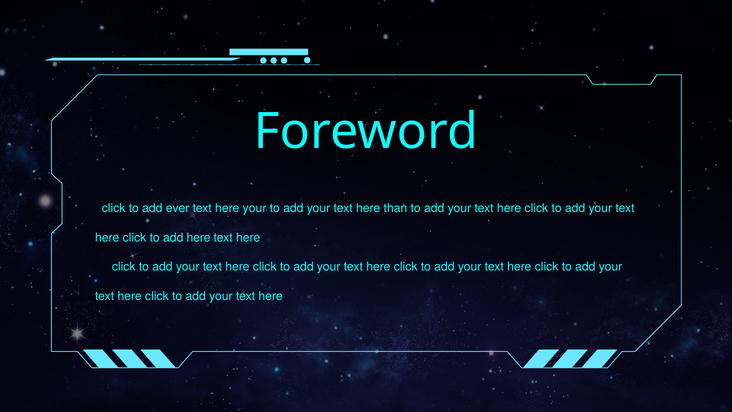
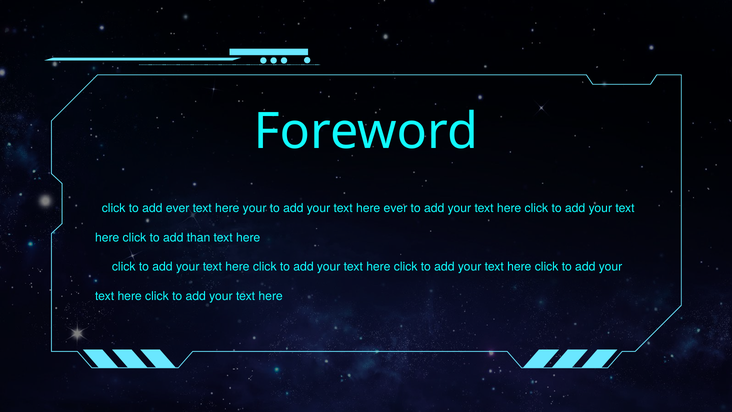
here than: than -> ever (395, 208)
add here: here -> than (199, 237)
